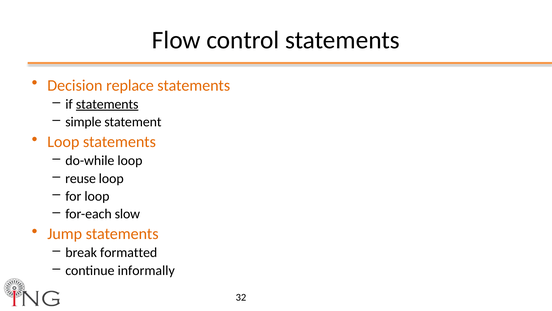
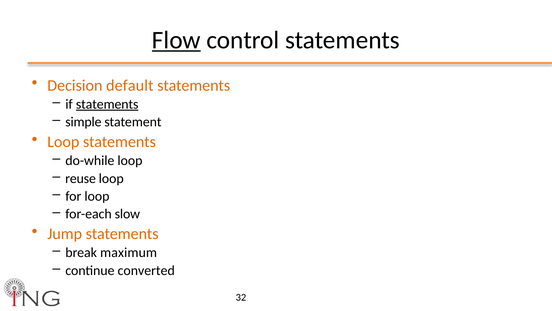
Flow underline: none -> present (176, 40)
replace: replace -> default (130, 85)
formatted: formatted -> maximum (129, 252)
informally: informally -> converted (146, 270)
